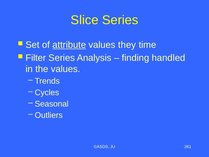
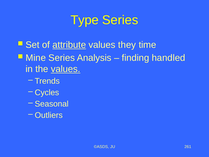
Slice: Slice -> Type (85, 20)
Filter: Filter -> Mine (36, 58)
values underline: none -> present (66, 69)
